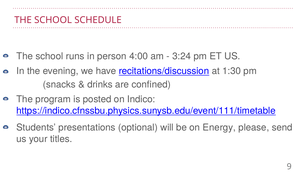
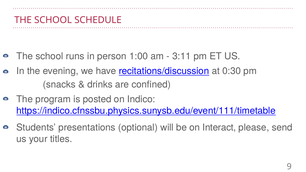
4:00: 4:00 -> 1:00 (139, 56)
3:24: 3:24 -> 3:11 (182, 56)
1:30: 1:30 -> 0:30 (232, 71)
Energy: Energy -> Interact (219, 128)
